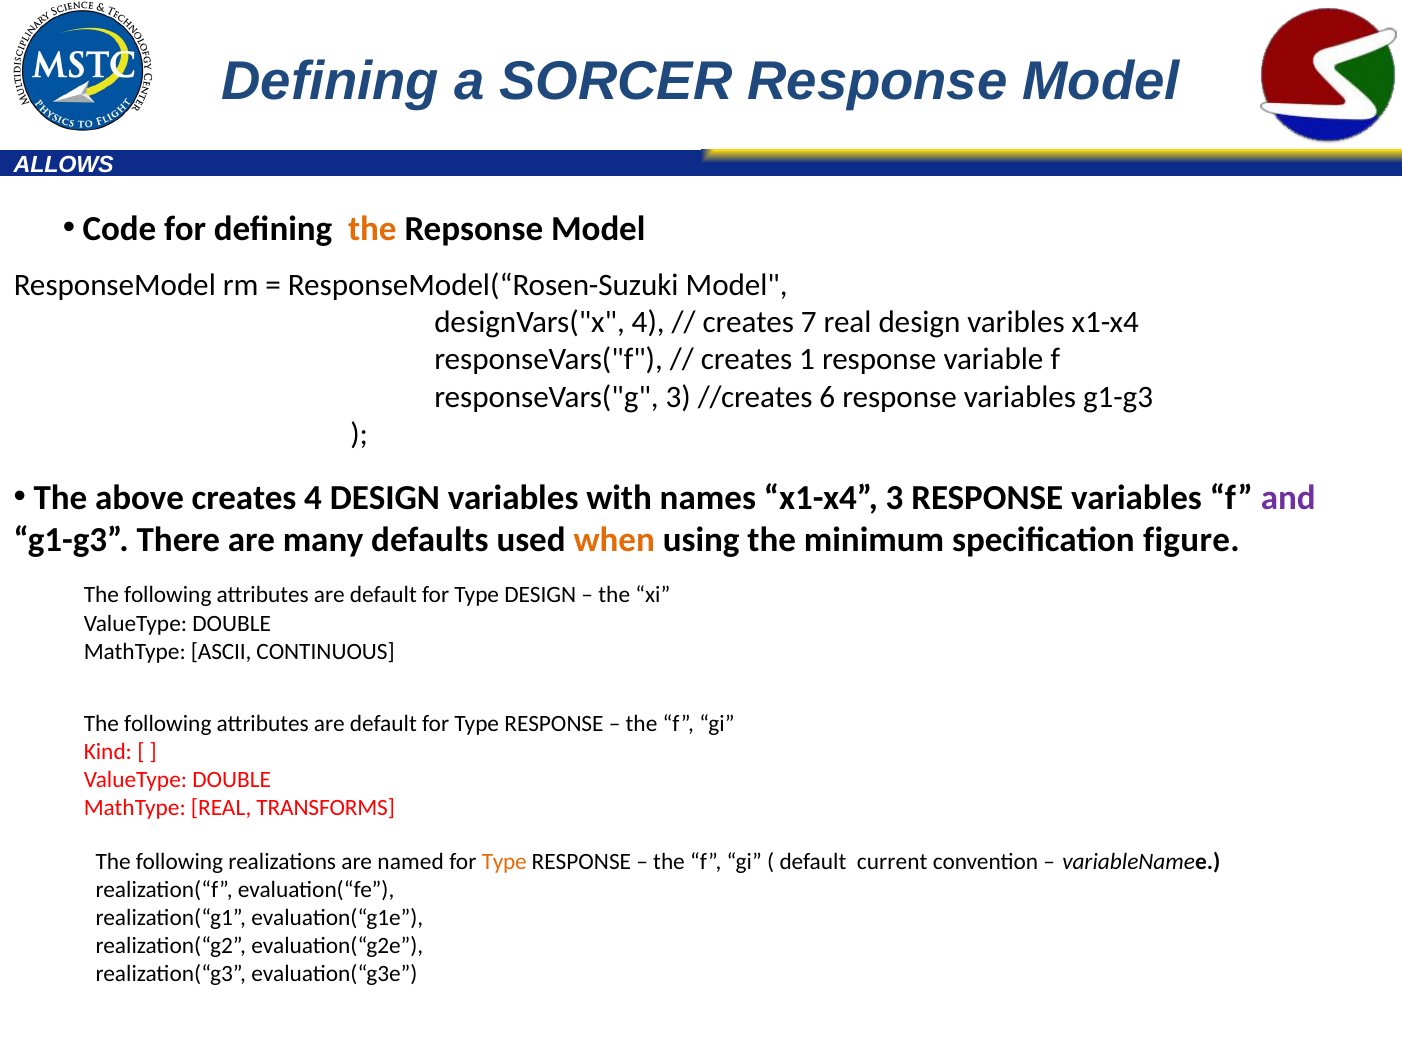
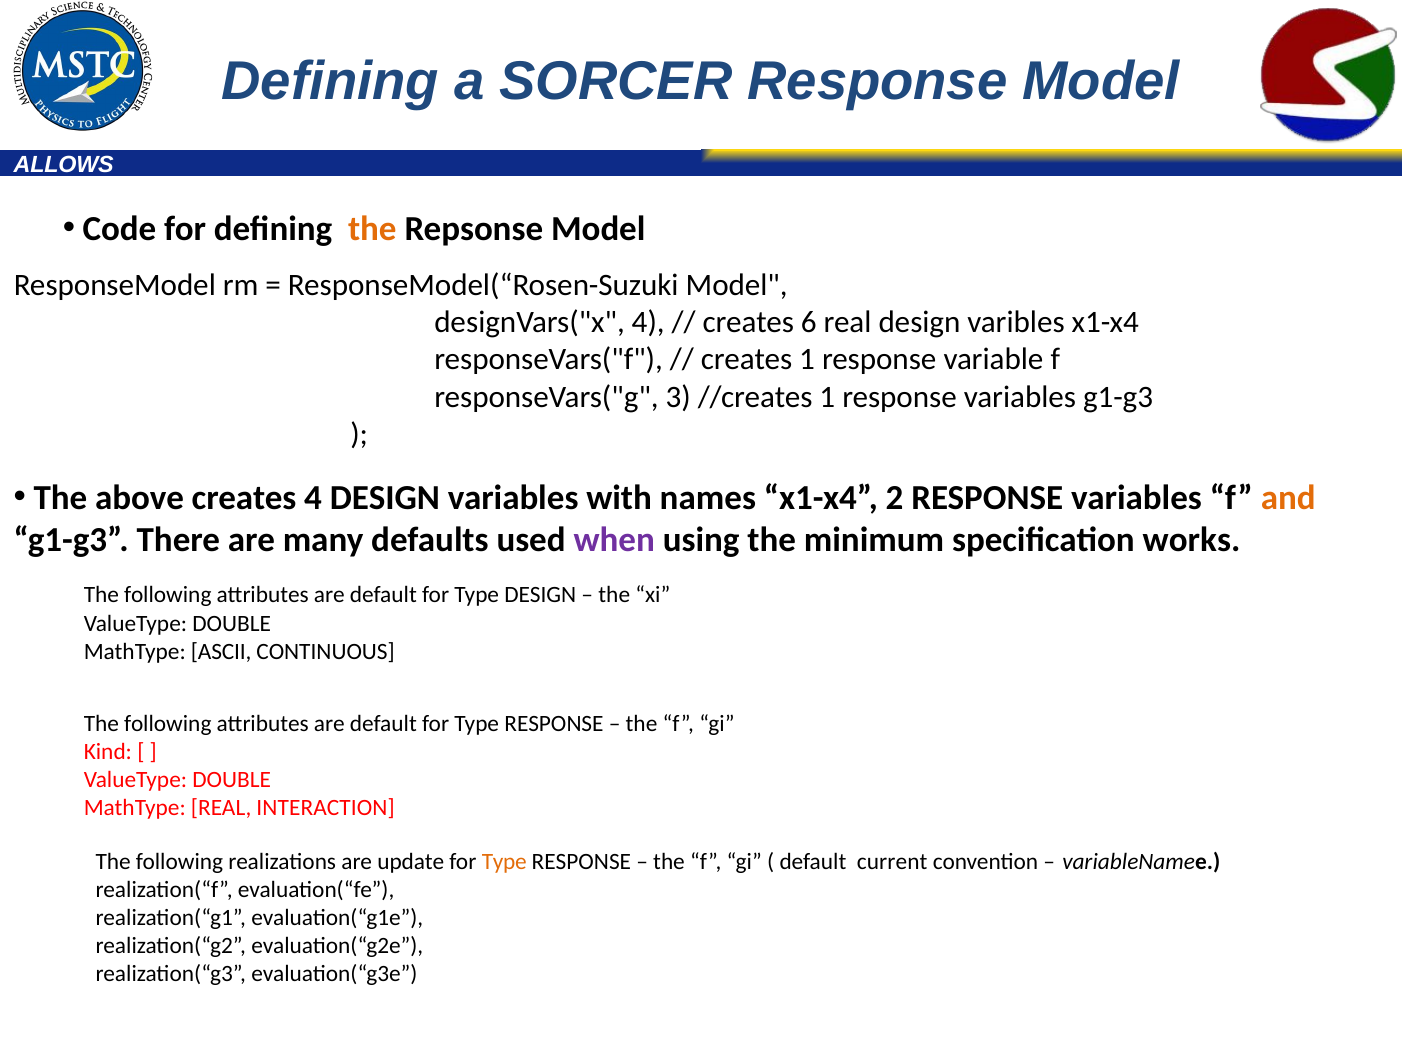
7: 7 -> 6 (809, 322)
//creates 6: 6 -> 1 (827, 397)
x1-x4 3: 3 -> 2 (894, 498)
and colour: purple -> orange (1288, 498)
when colour: orange -> purple (614, 540)
figure: figure -> works (1192, 540)
TRANSFORMS: TRANSFORMS -> INTERACTION (326, 808)
named: named -> update (411, 862)
